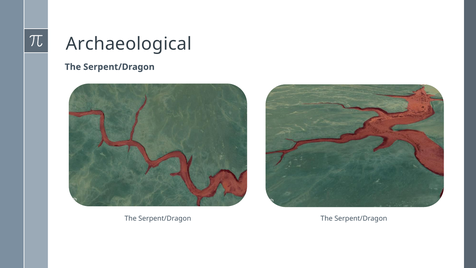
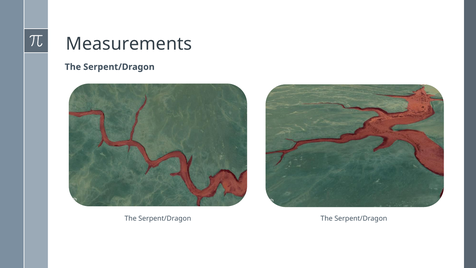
Archaeological: Archaeological -> Measurements (129, 44)
